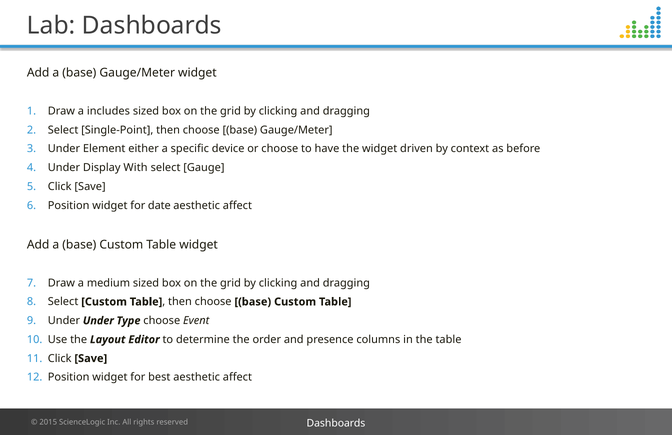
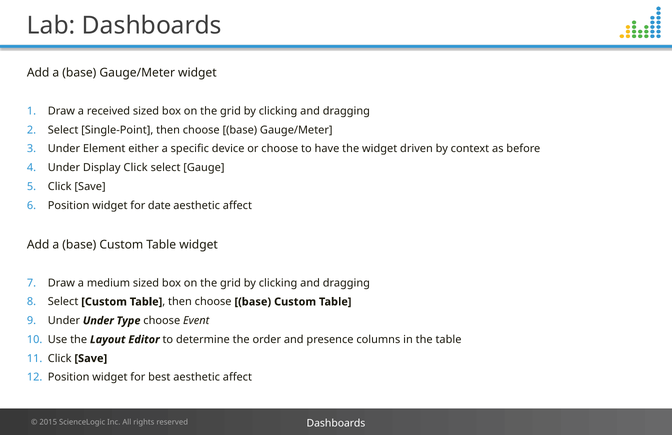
includes: includes -> received (108, 111)
Display With: With -> Click (136, 168)
